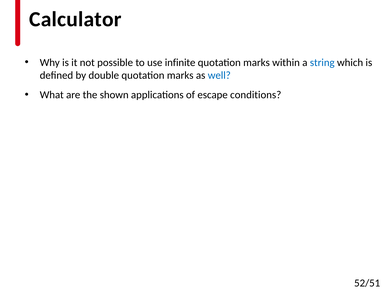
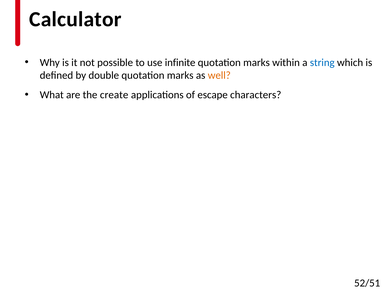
well colour: blue -> orange (219, 75)
shown: shown -> create (114, 95)
conditions: conditions -> characters (256, 95)
